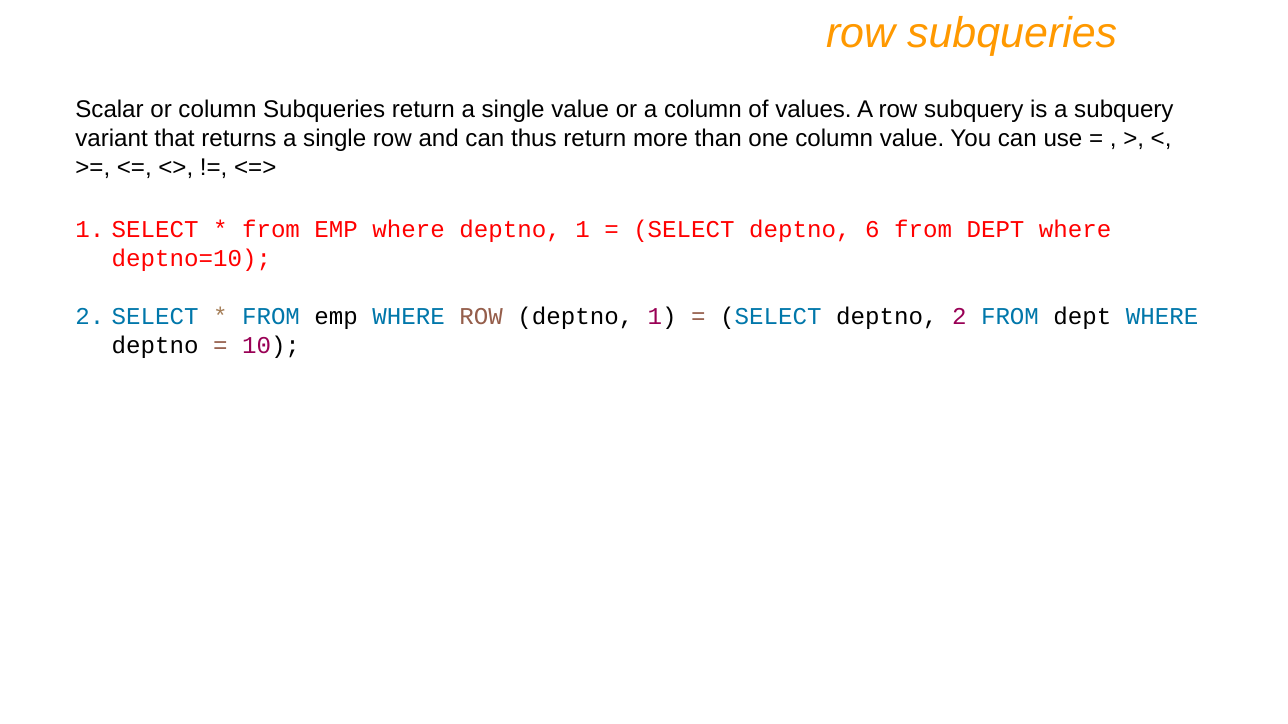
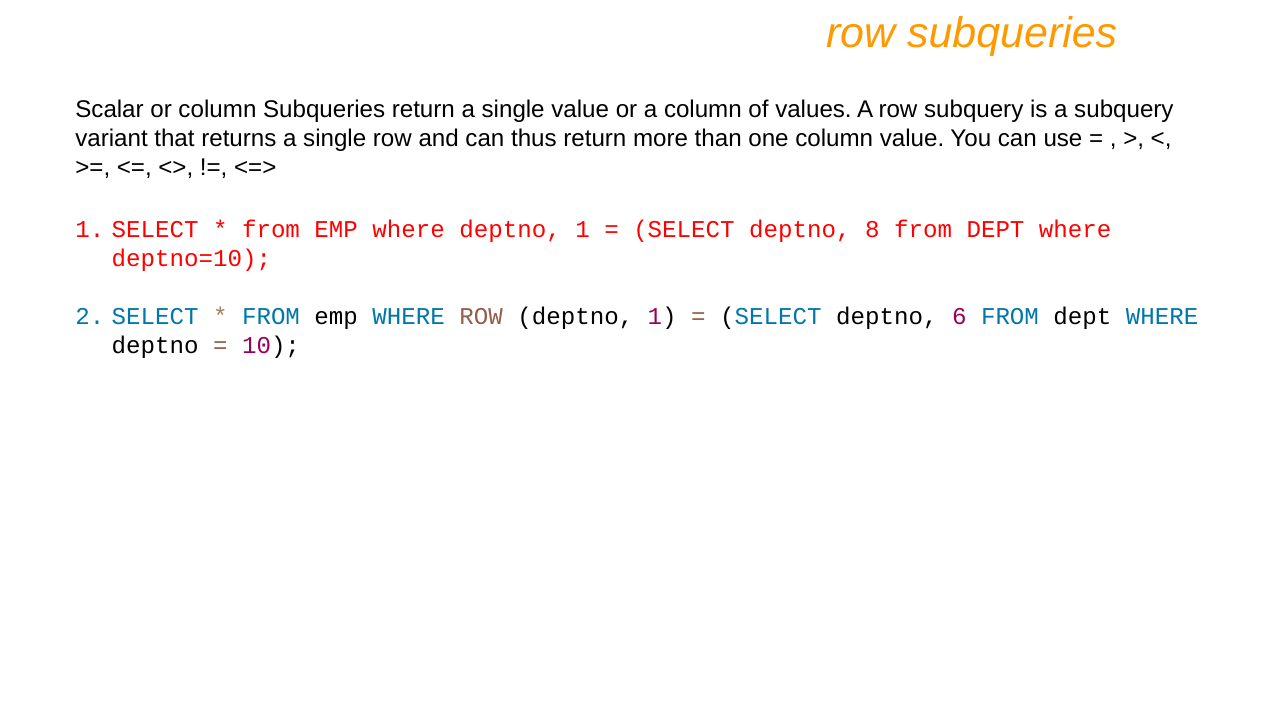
6: 6 -> 8 (872, 230)
deptno 2: 2 -> 6 (959, 317)
